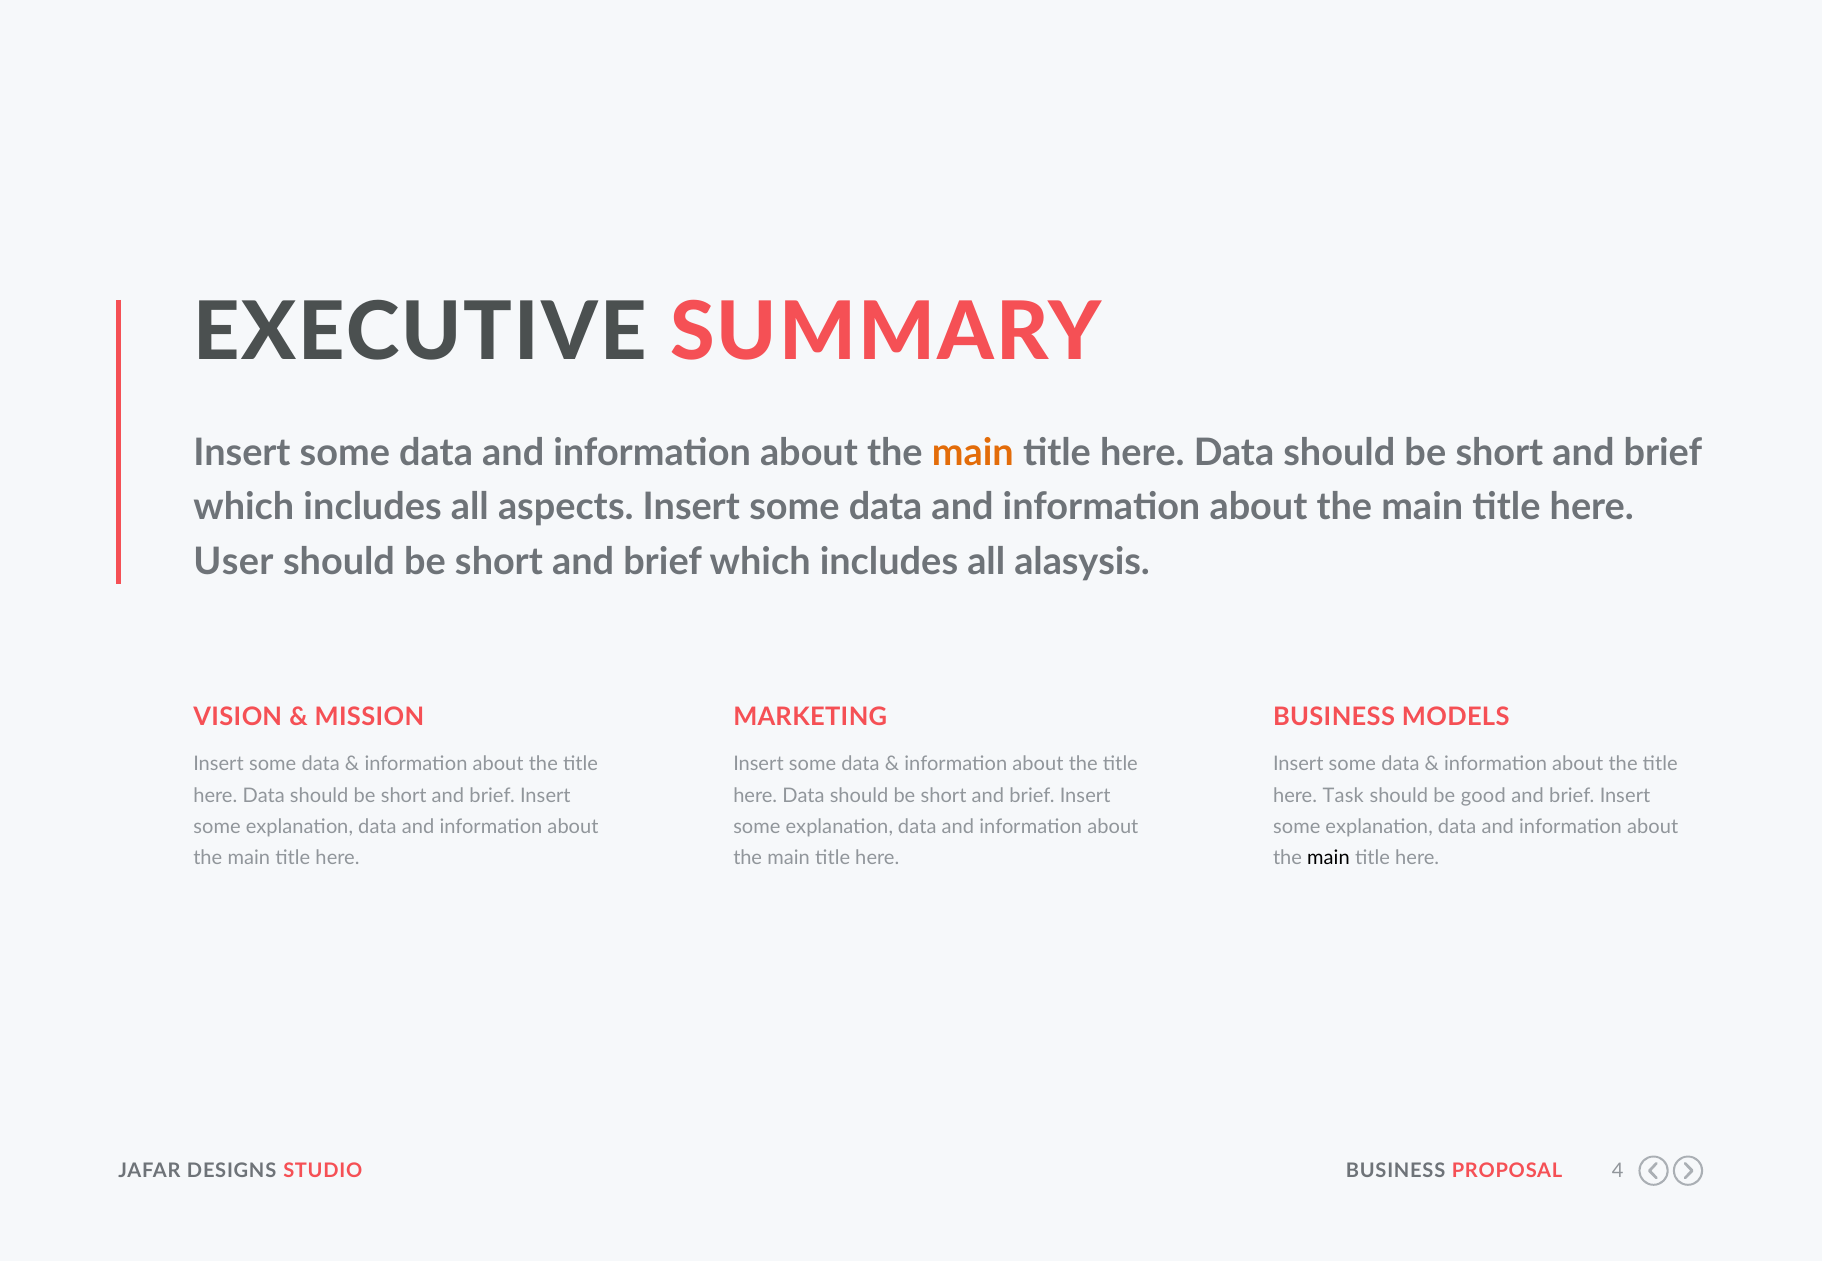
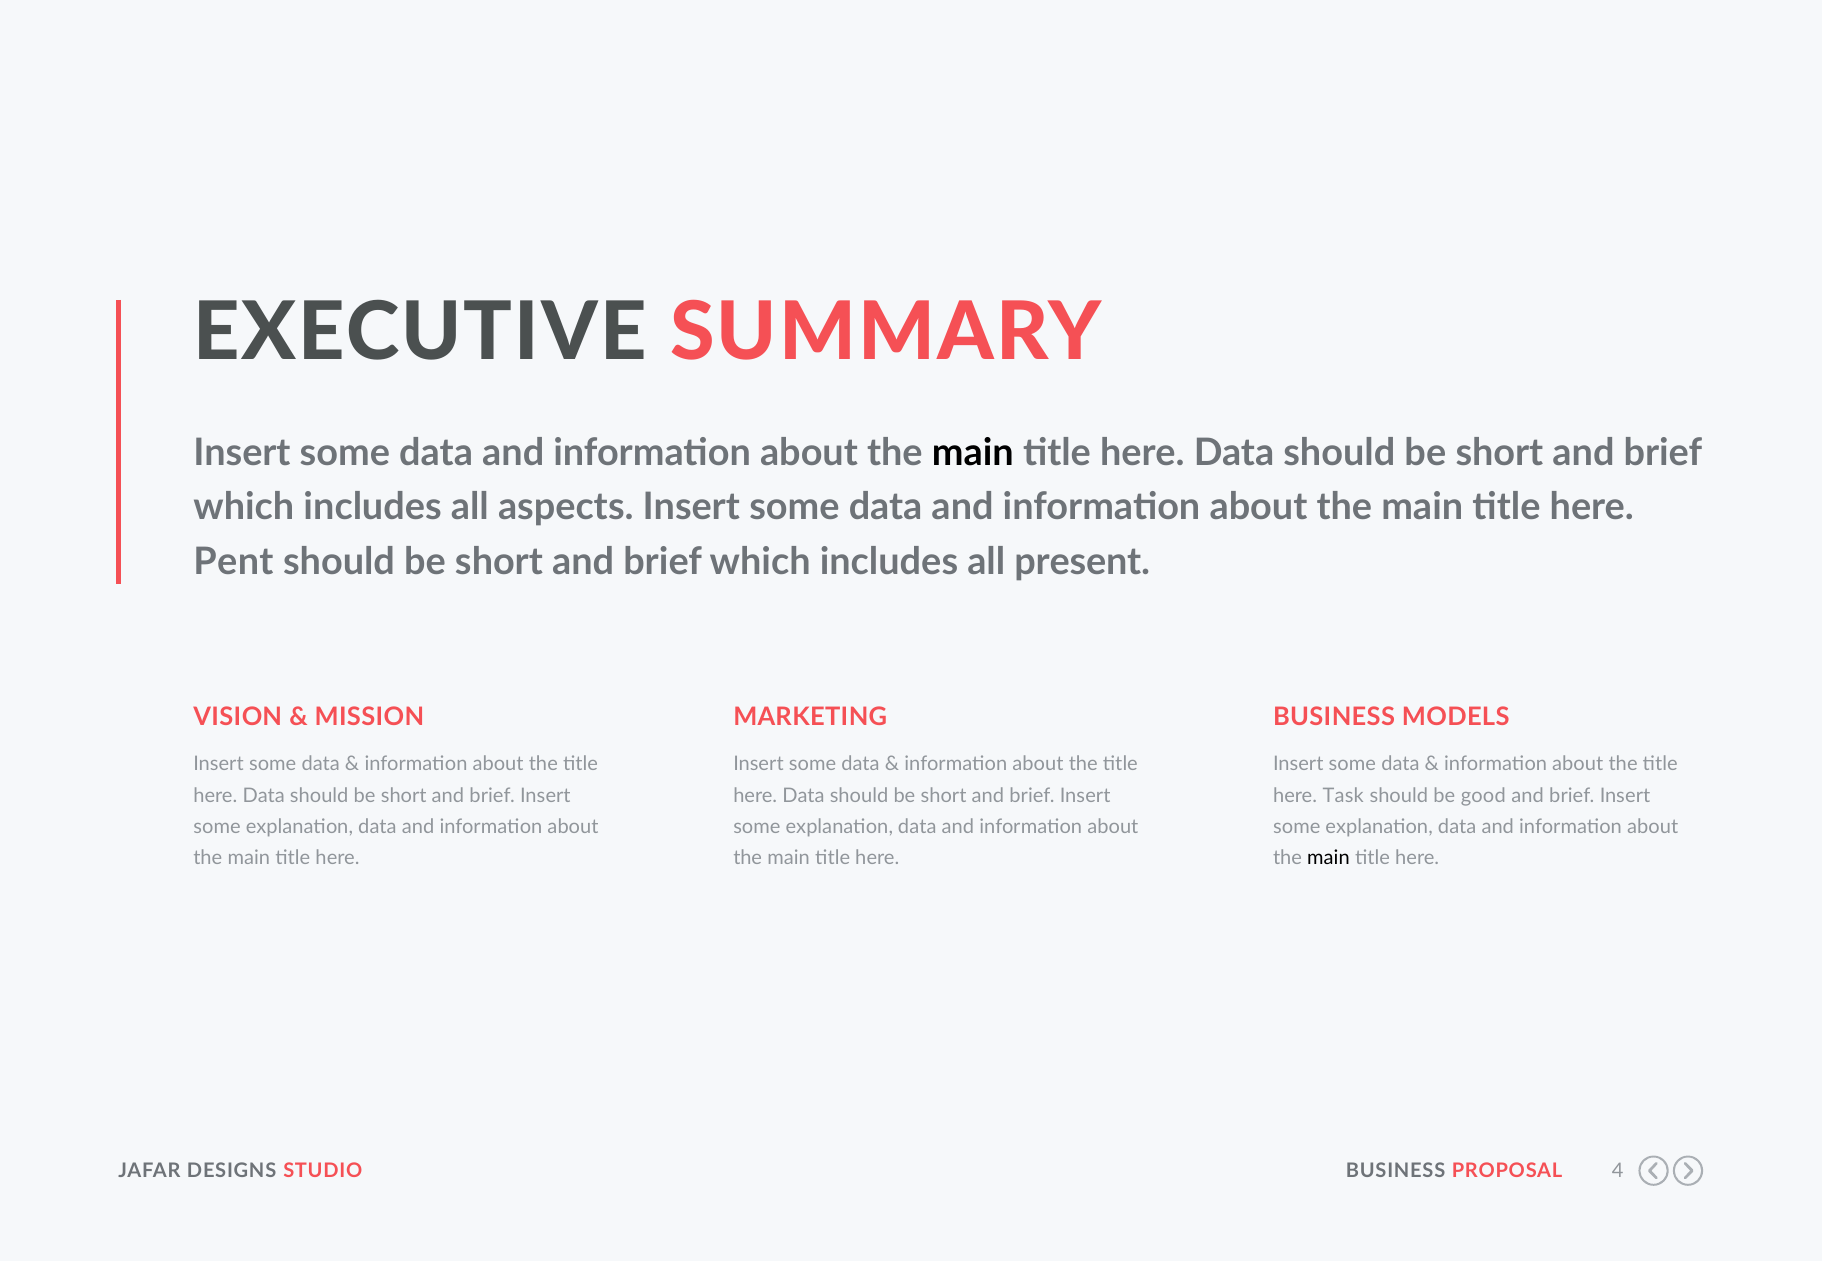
main colour: orange -> black (973, 453)
User: User -> Pent (234, 562)
alasysis: alasysis -> present (1082, 562)
